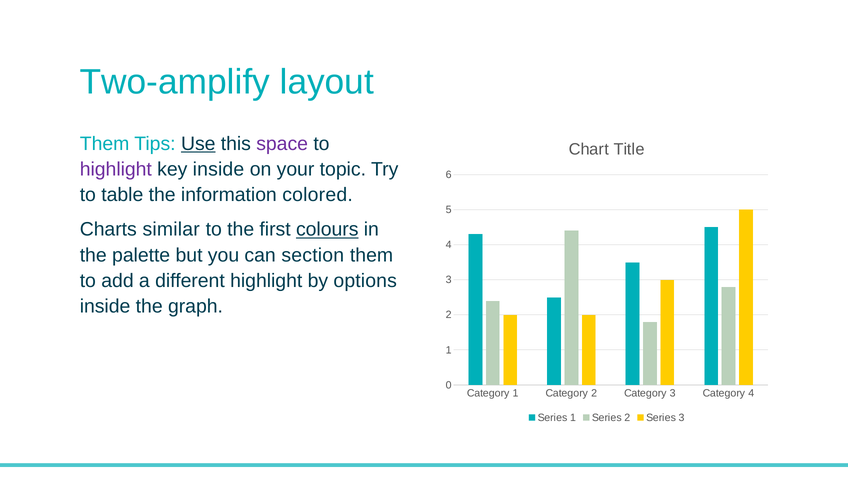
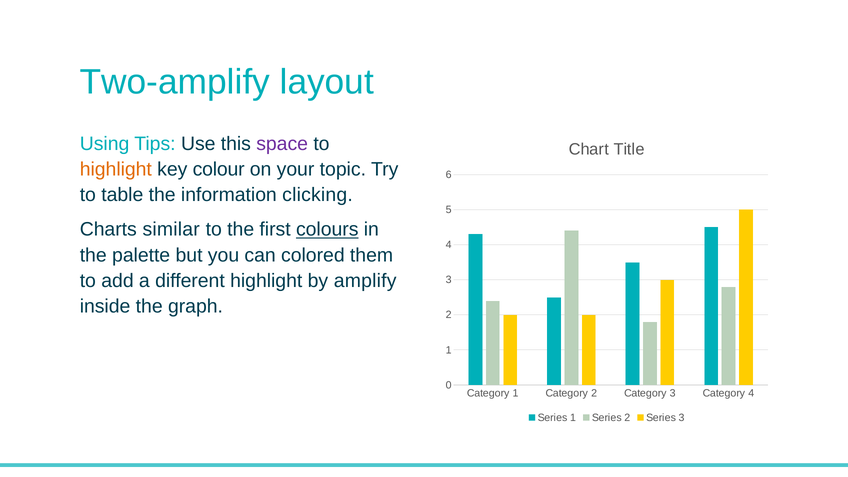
Them: Them -> Using (105, 144)
Use underline: present -> none (198, 144)
highlight colour: purple -> orange (116, 169)
key inside: inside -> colour (219, 169)
colored: colored -> clicking (318, 195)
section: section -> colored (313, 255)
options: options -> amplify (365, 281)
